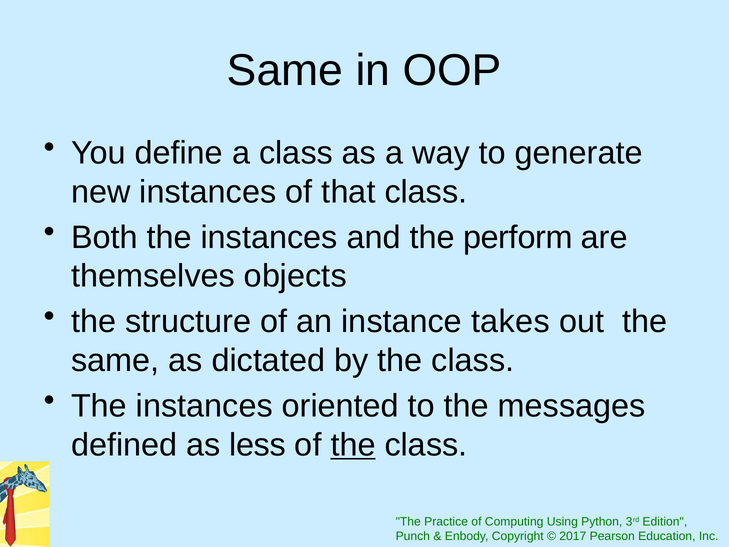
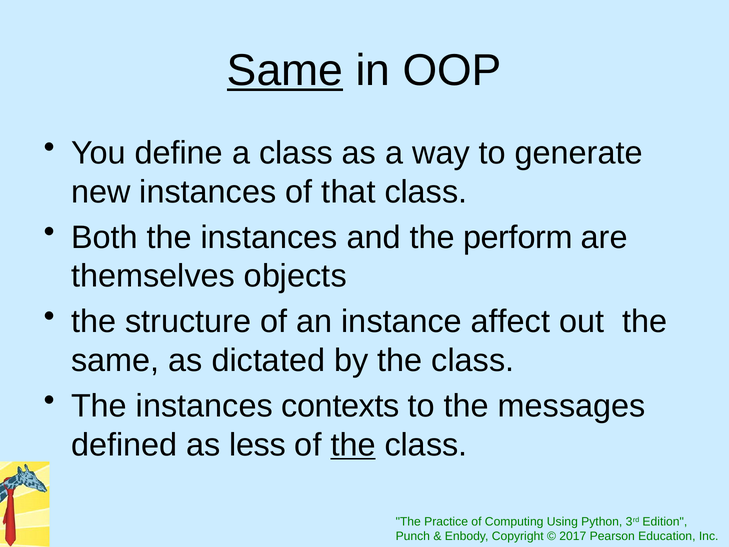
Same underline: none -> present (285, 71)
takes: takes -> affect (511, 321)
oriented: oriented -> contexts (340, 406)
